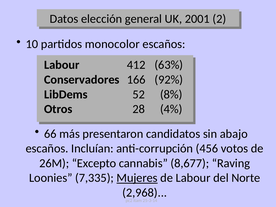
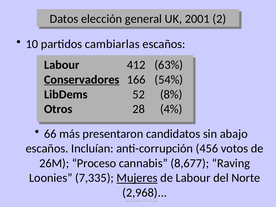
monocolor: monocolor -> cambiarlas (112, 44)
Conservadores underline: none -> present (82, 80)
92%: 92% -> 54% (169, 80)
Excepto: Excepto -> Proceso (94, 163)
